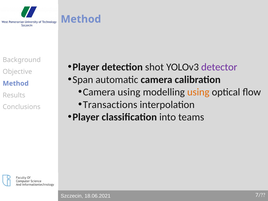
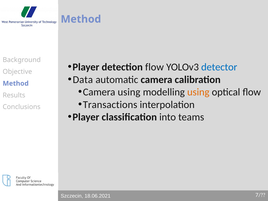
detection shot: shot -> flow (154, 67)
detector colour: purple -> blue (219, 67)
Span: Span -> Data (83, 80)
